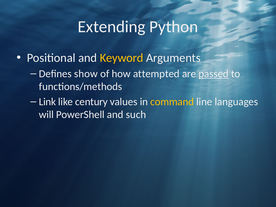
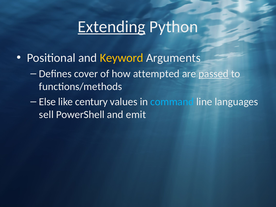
Extending underline: none -> present (112, 27)
show: show -> cover (86, 74)
Link: Link -> Else (47, 102)
command colour: yellow -> light blue (172, 102)
will: will -> sell (46, 115)
such: such -> emit (136, 115)
